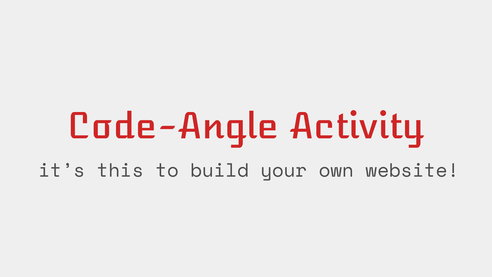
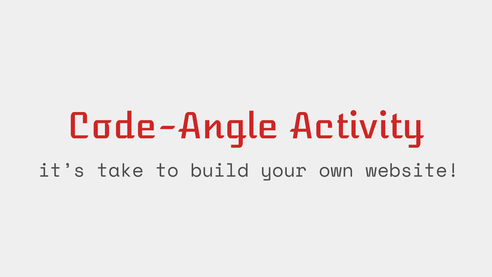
this: this -> take (120, 170)
